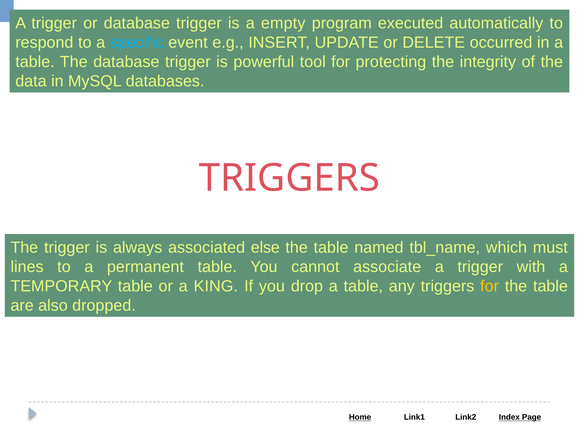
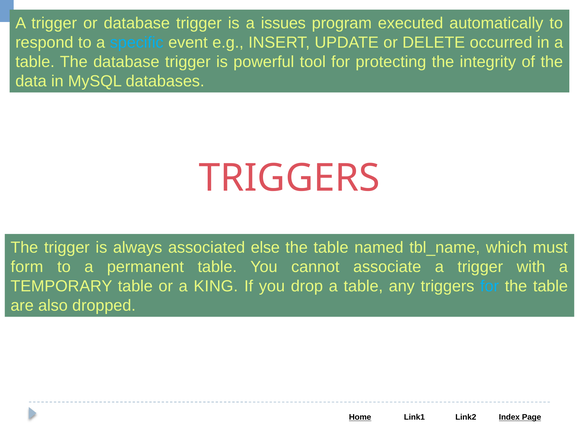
empty: empty -> issues (283, 23)
lines: lines -> form (27, 267)
for colour: yellow -> light blue (490, 286)
